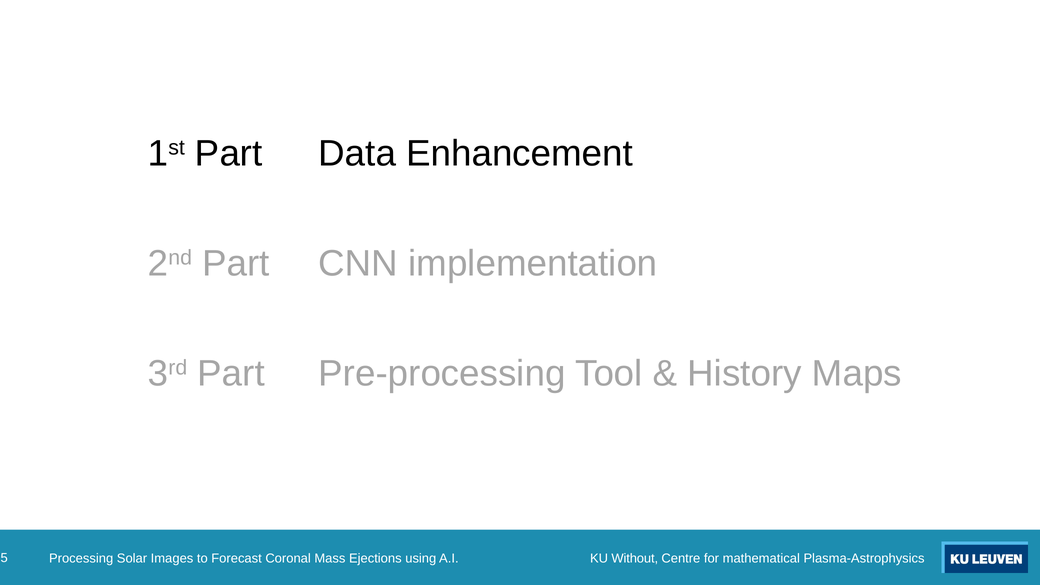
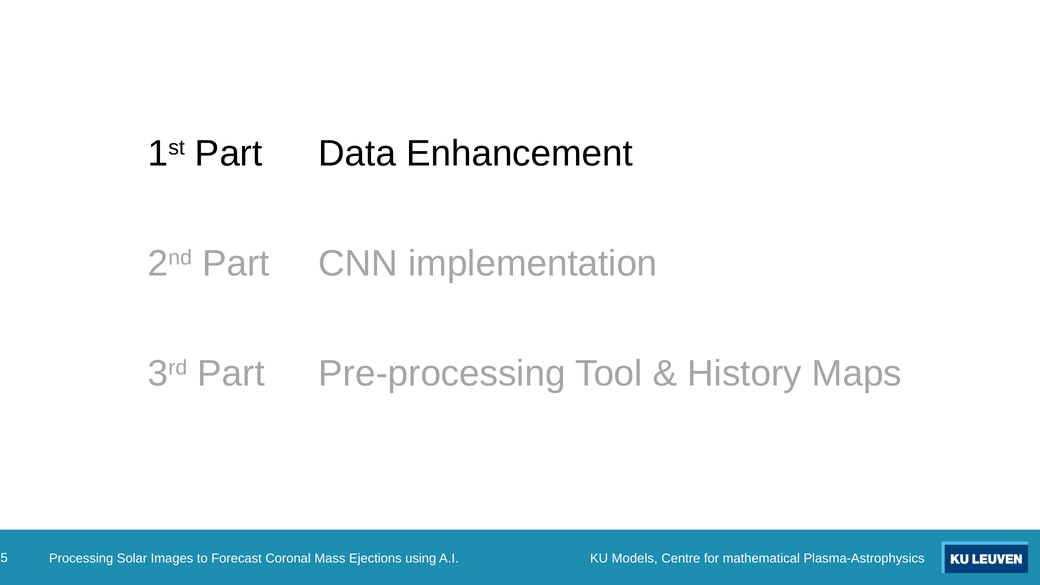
Without: Without -> Models (635, 558)
